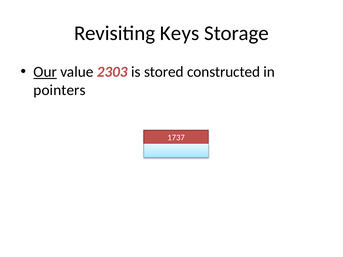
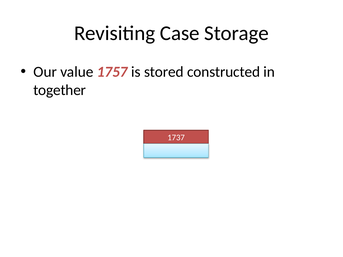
Keys: Keys -> Case (180, 33)
Our underline: present -> none (45, 72)
2303: 2303 -> 1757 (112, 72)
pointers: pointers -> together (60, 90)
